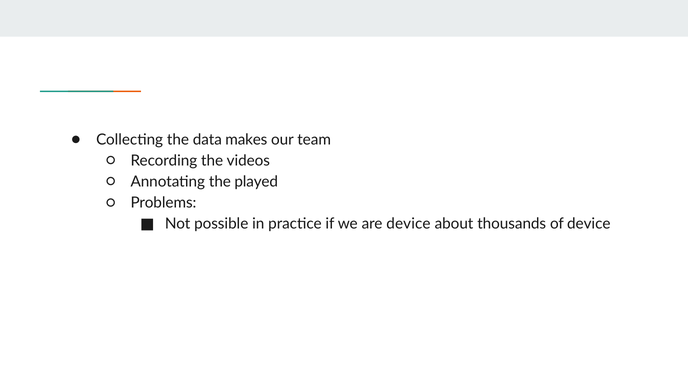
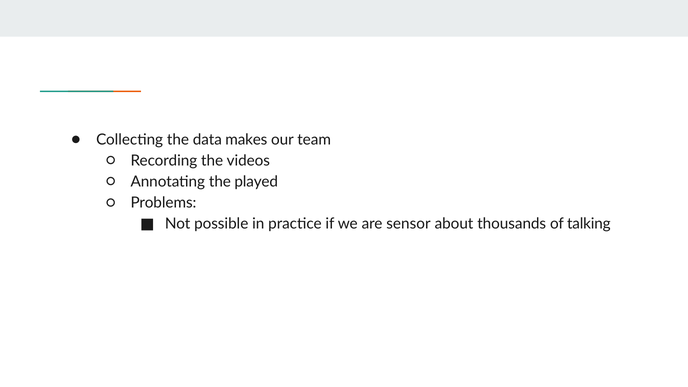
are device: device -> sensor (408, 224)
of device: device -> talking (589, 224)
